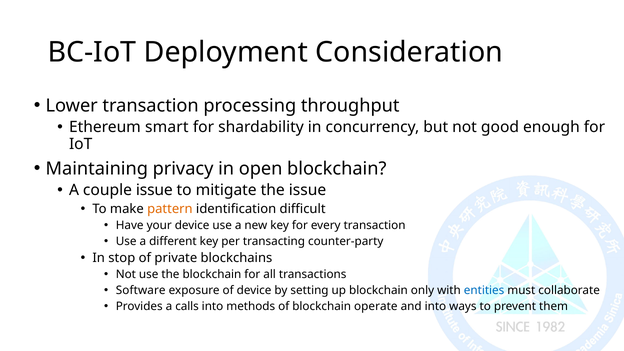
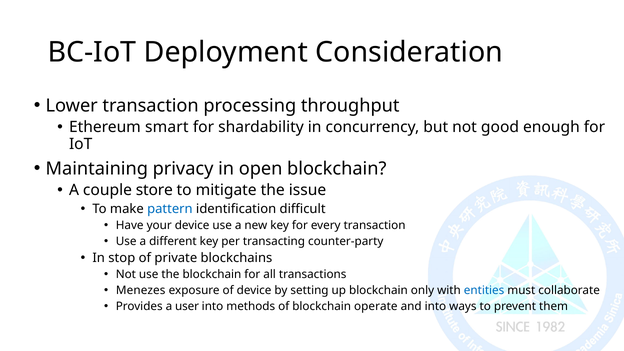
couple issue: issue -> store (154, 190)
pattern colour: orange -> blue (170, 209)
Software: Software -> Menezes (141, 290)
calls: calls -> user (187, 306)
